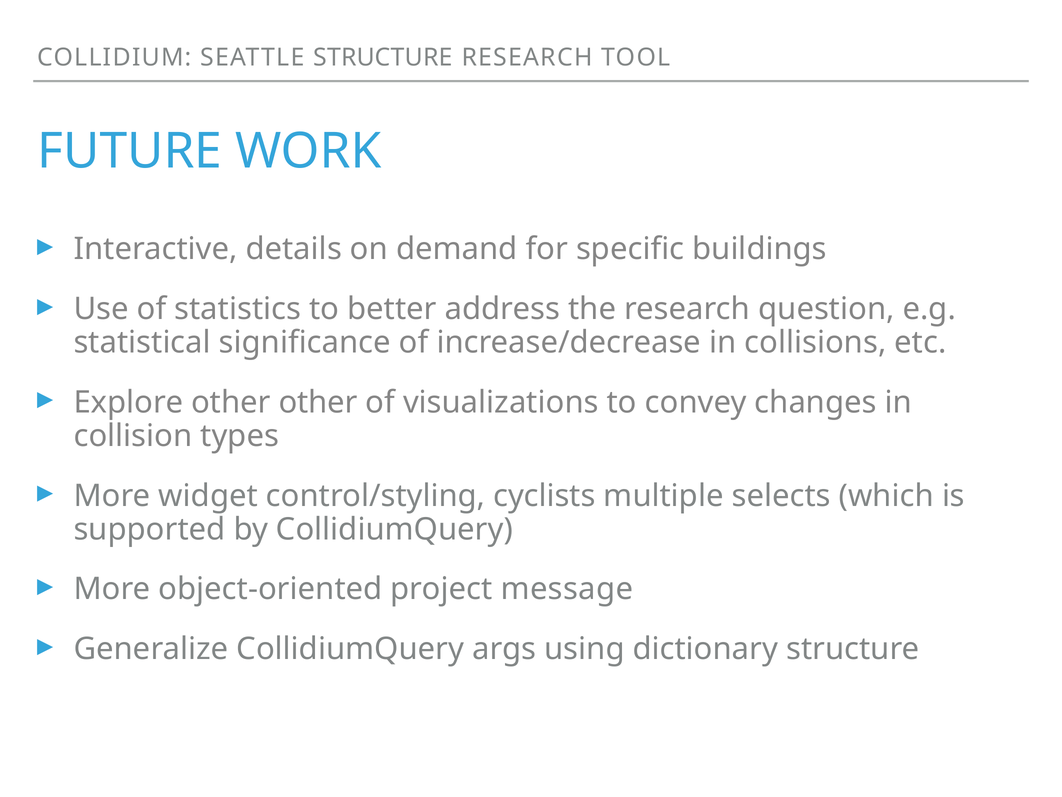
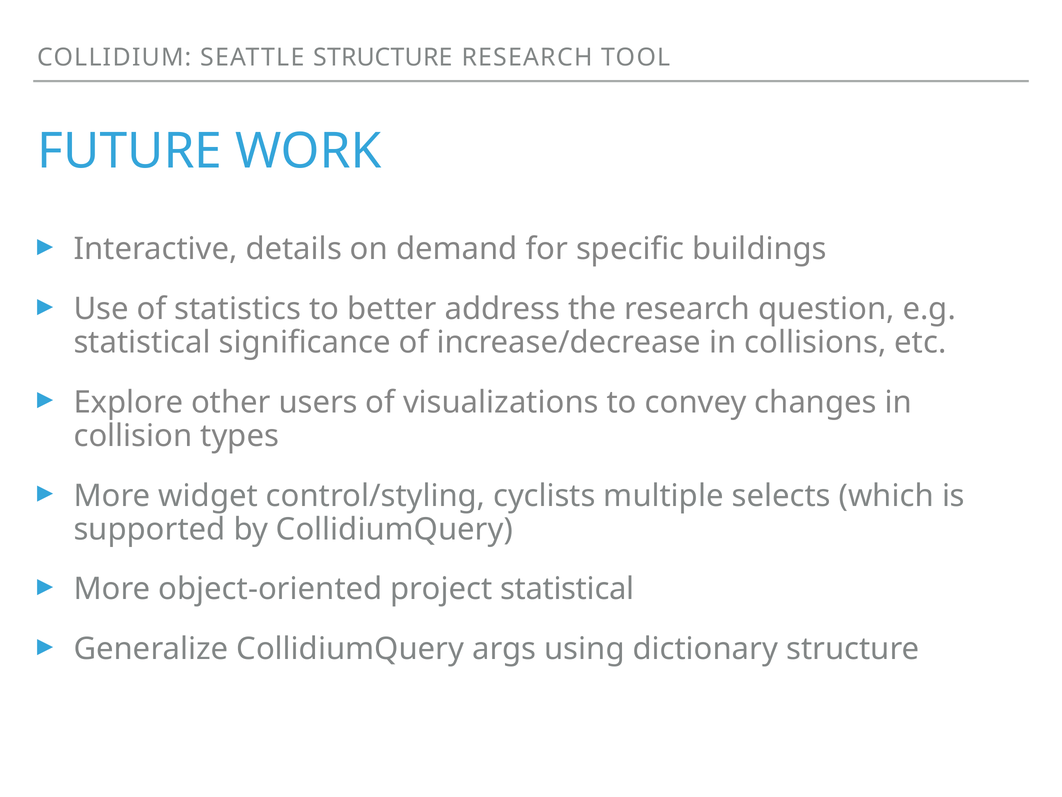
other other: other -> users (318, 402)
project message: message -> statistical (567, 589)
